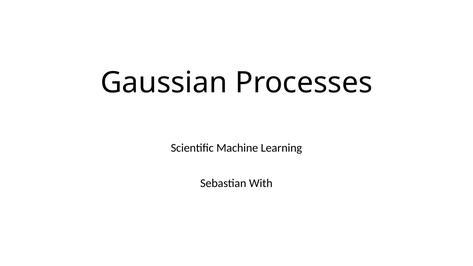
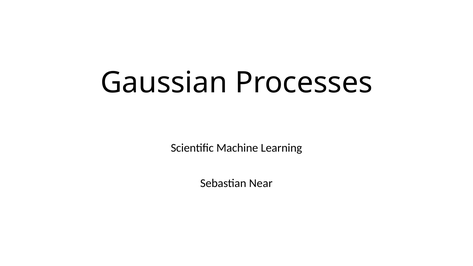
With: With -> Near (261, 183)
